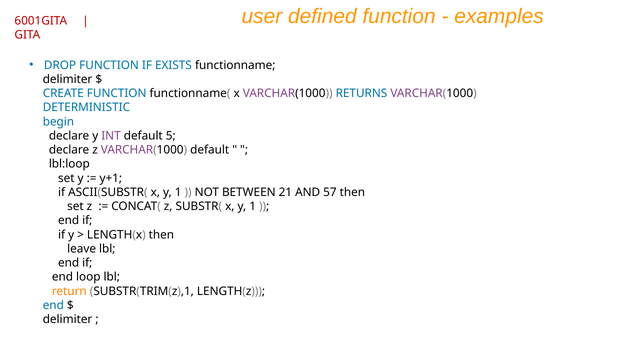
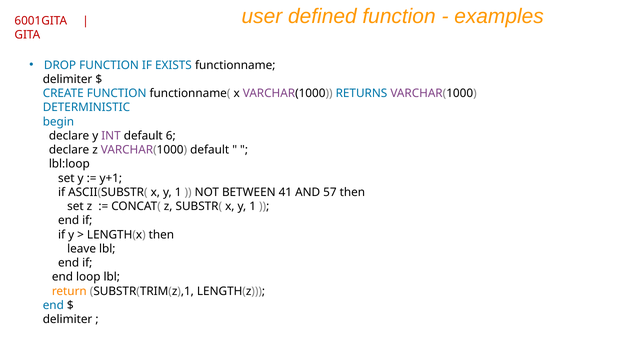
5: 5 -> 6 (171, 136)
21: 21 -> 41 (285, 192)
